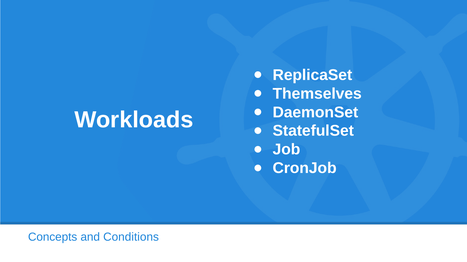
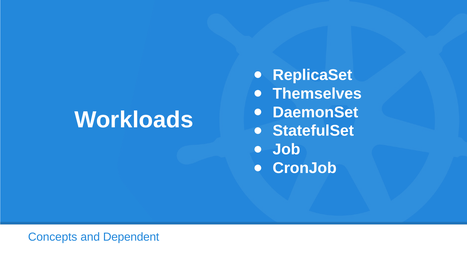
Conditions: Conditions -> Dependent (131, 238)
